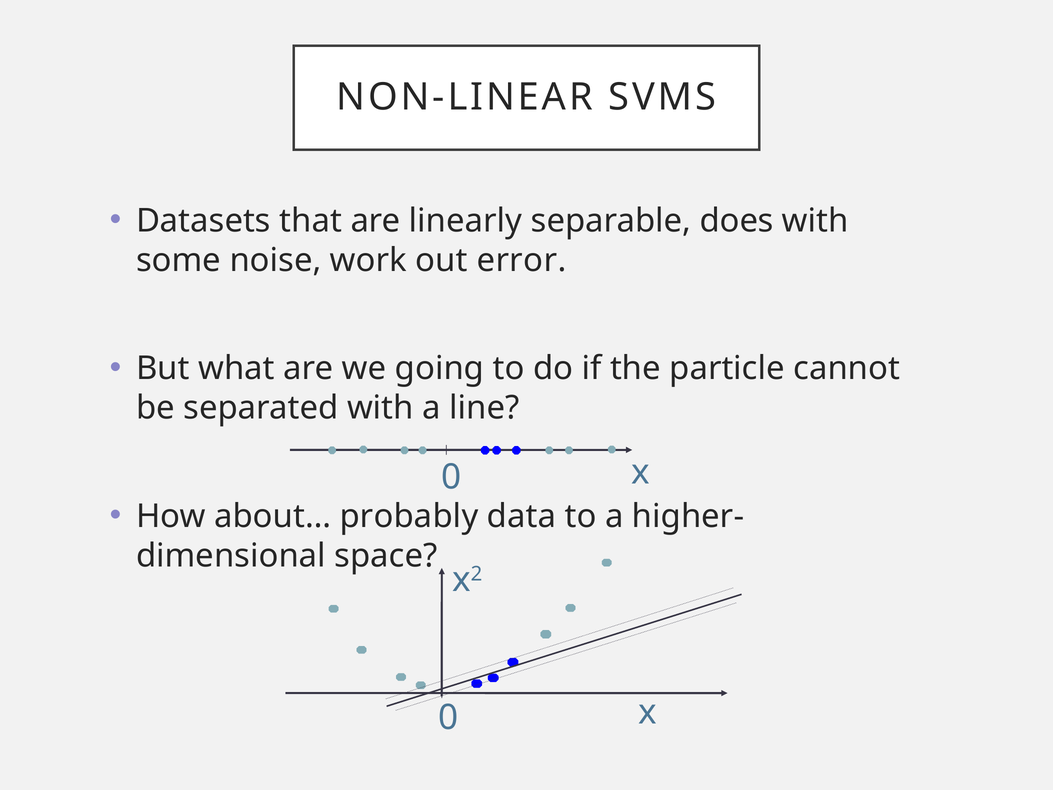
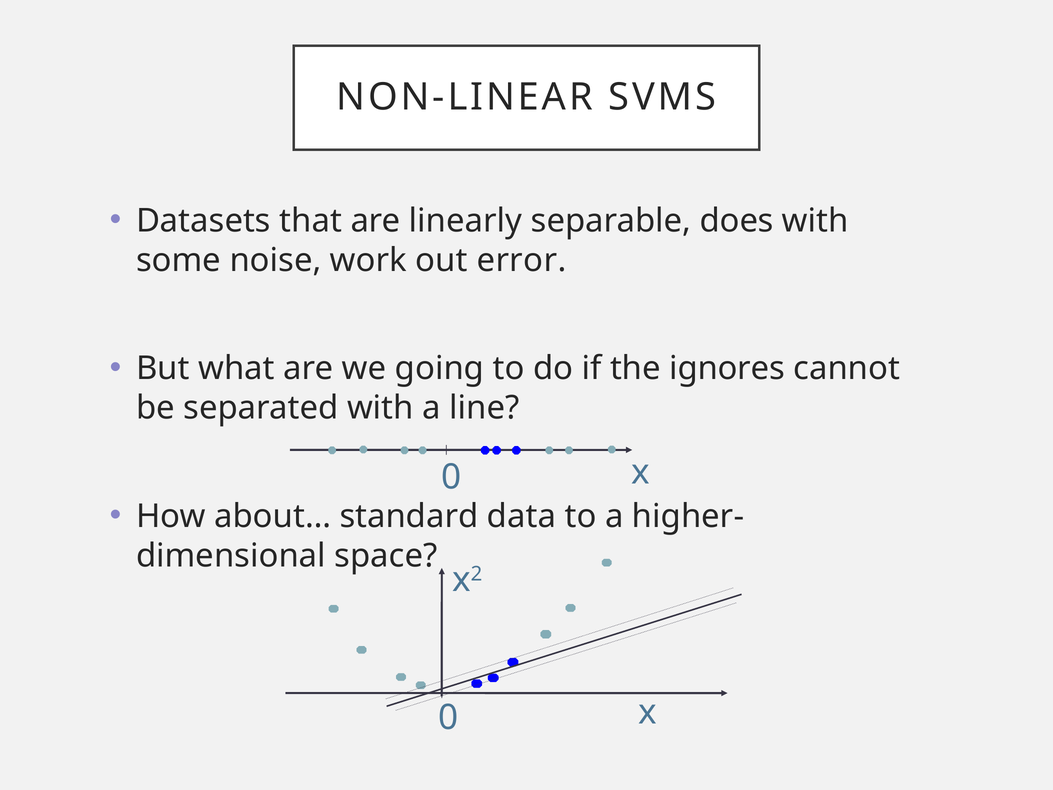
particle: particle -> ignores (727, 368)
probably: probably -> standard (409, 516)
